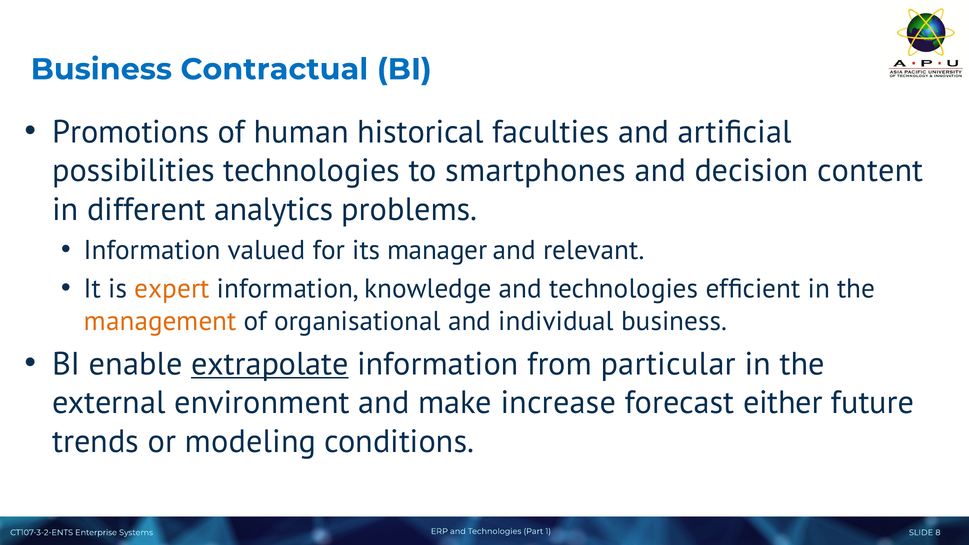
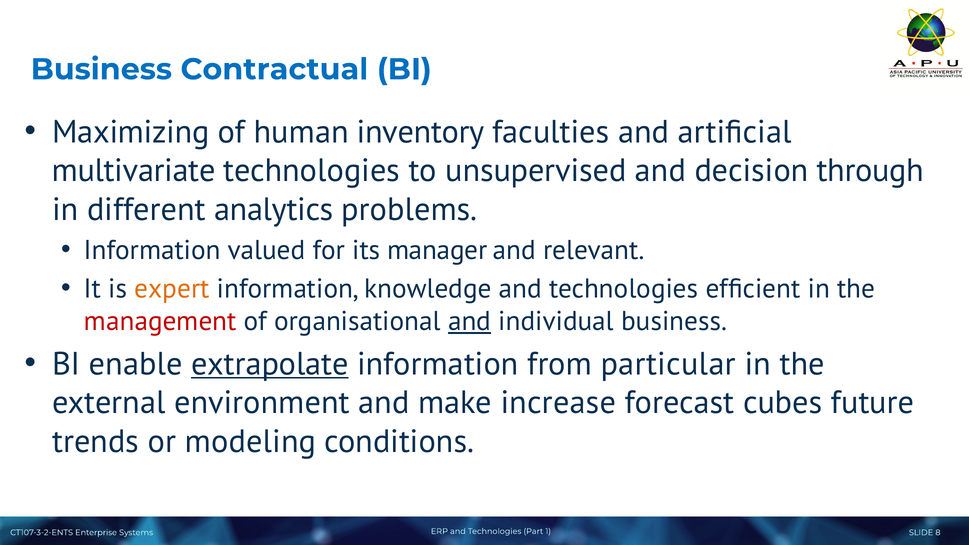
Promotions: Promotions -> Maximizing (131, 132)
historical: historical -> inventory (421, 132)
possibilities: possibilities -> multivariate (134, 171)
smartphones: smartphones -> unsupervised (536, 171)
content: content -> through (870, 171)
management colour: orange -> red (160, 321)
and underline: none -> present (470, 321)
either: either -> cubes (783, 403)
